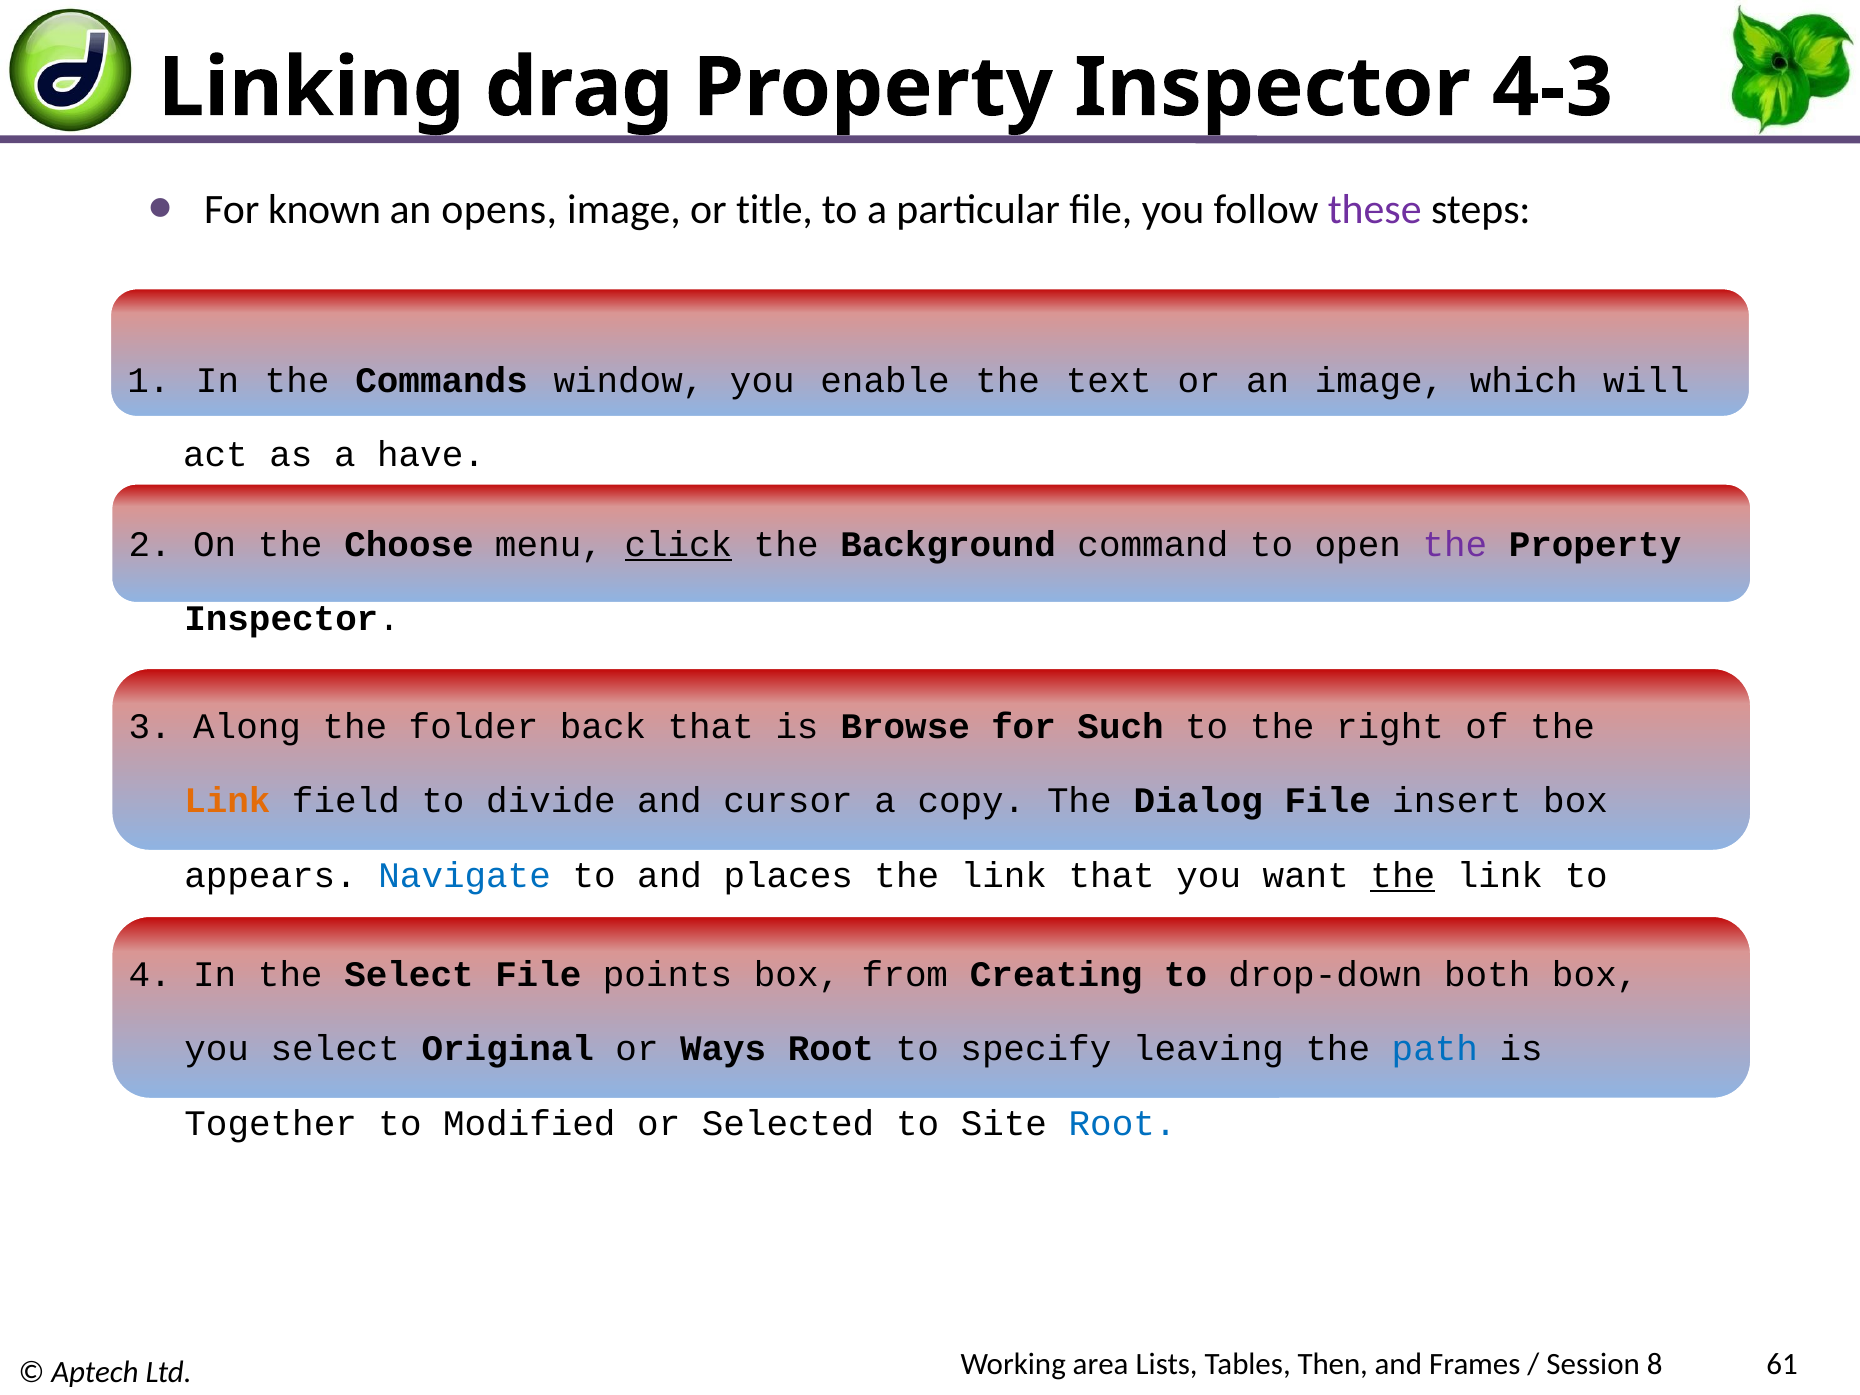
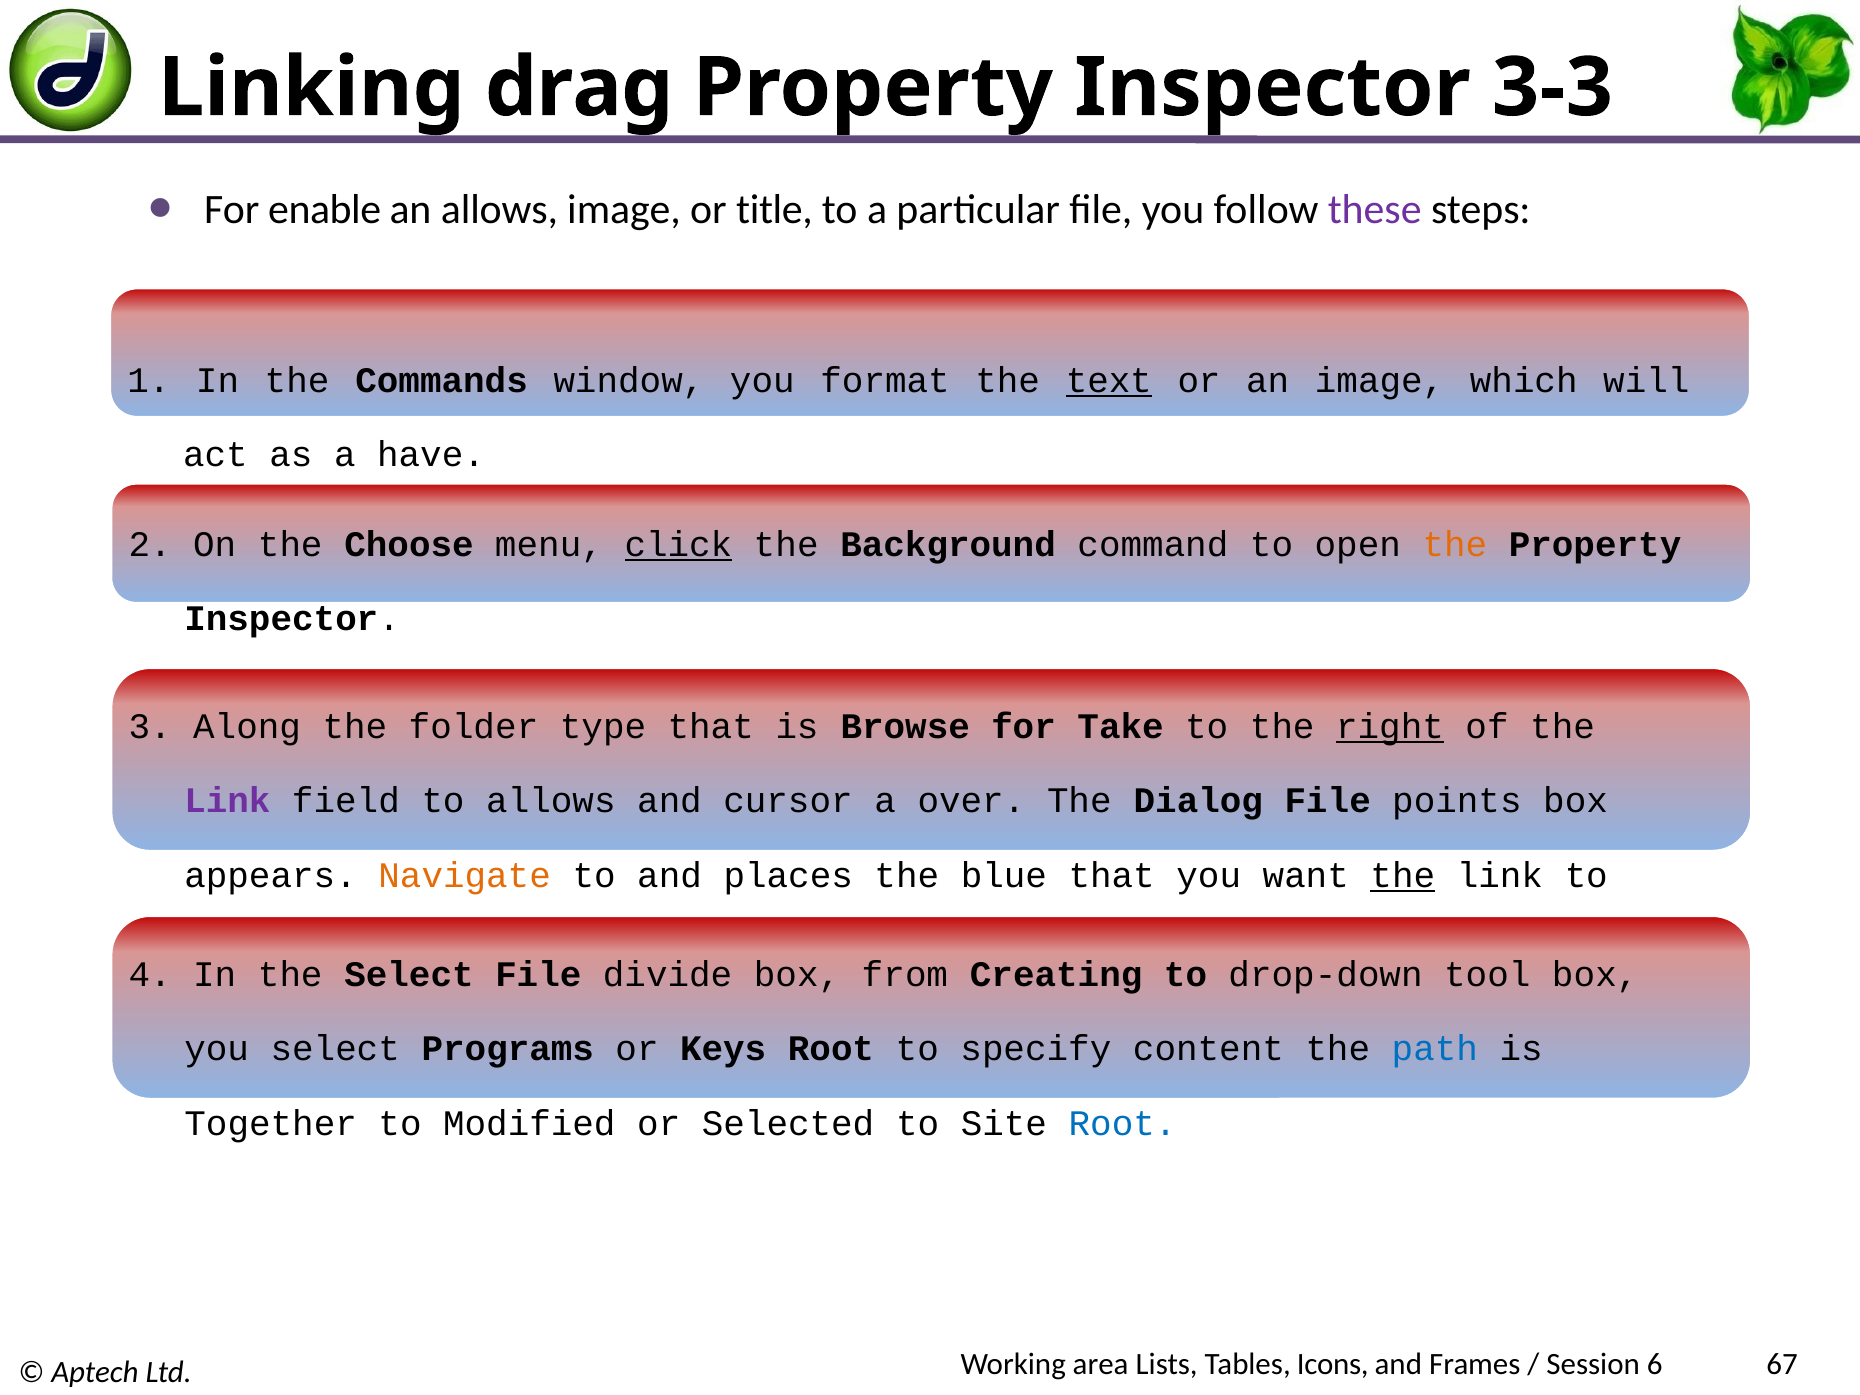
4-3: 4-3 -> 3-3 (1552, 88)
known: known -> enable (325, 210)
an opens: opens -> allows (499, 210)
enable: enable -> format (885, 380)
text underline: none -> present (1109, 380)
the colour: purple -> orange (1455, 545)
back: back -> type (603, 726)
Such: Such -> Take (1121, 726)
right underline: none -> present (1390, 726)
Link colour: orange -> purple (227, 801)
to divide: divide -> allows (551, 801)
copy: copy -> over (971, 801)
insert: insert -> points (1457, 801)
Navigate colour: blue -> orange (465, 875)
link: link -> blue (1004, 875)
points: points -> divide (668, 974)
both: both -> tool (1487, 974)
Original: Original -> Programs (508, 1049)
Ways: Ways -> Keys (723, 1049)
leaving: leaving -> content (1208, 1049)
Then: Then -> Icons (1333, 1364)
8: 8 -> 6 (1655, 1364)
61: 61 -> 67 (1782, 1364)
